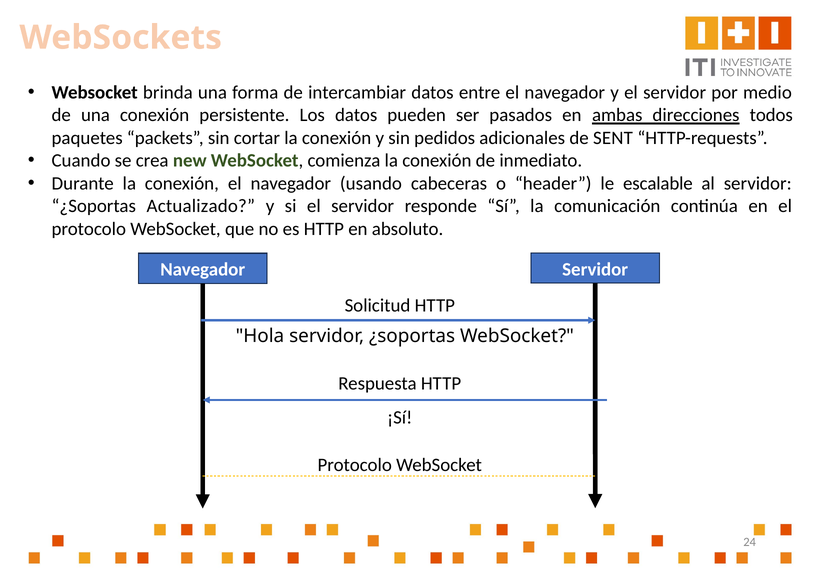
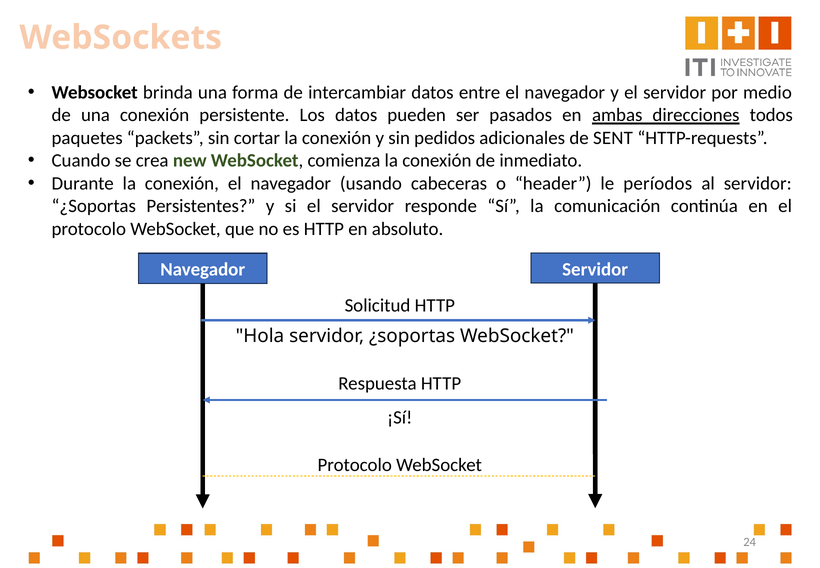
escalable: escalable -> períodos (658, 183)
Actualizado: Actualizado -> Persistentes (201, 206)
